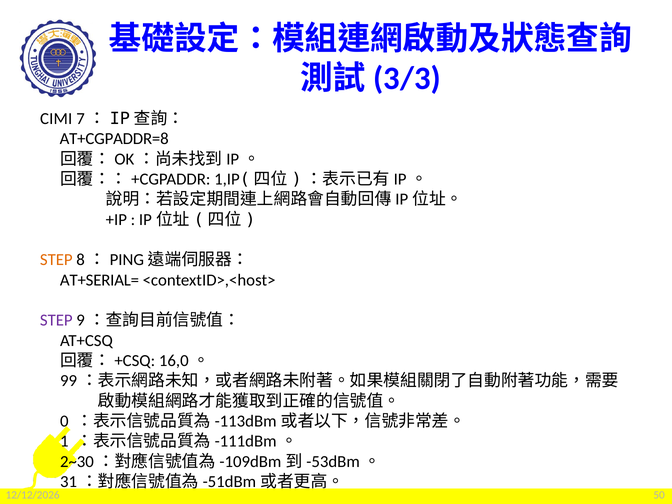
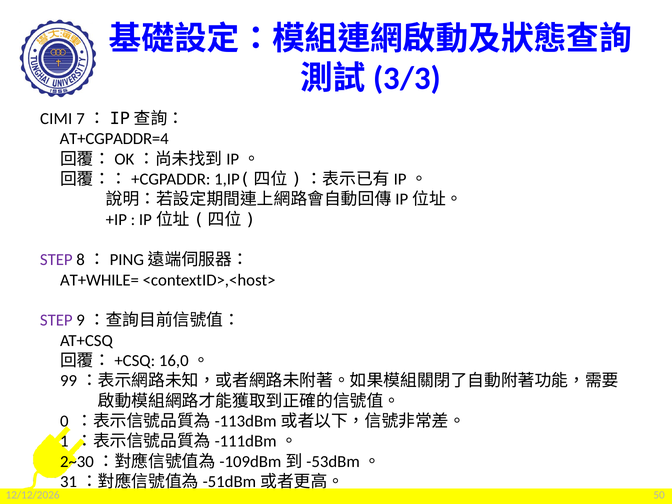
AT+CGPADDR=8: AT+CGPADDR=8 -> AT+CGPADDR=4 (114, 139)
STEP colour: orange -> purple (56, 260)
AT+SERIAL=: AT+SERIAL= -> AT+WHILE= (99, 280)
